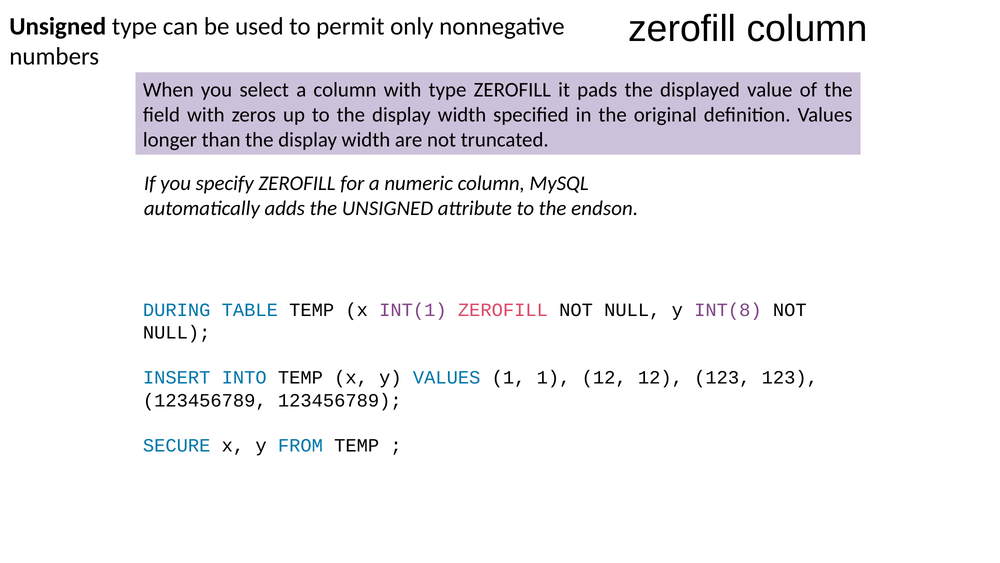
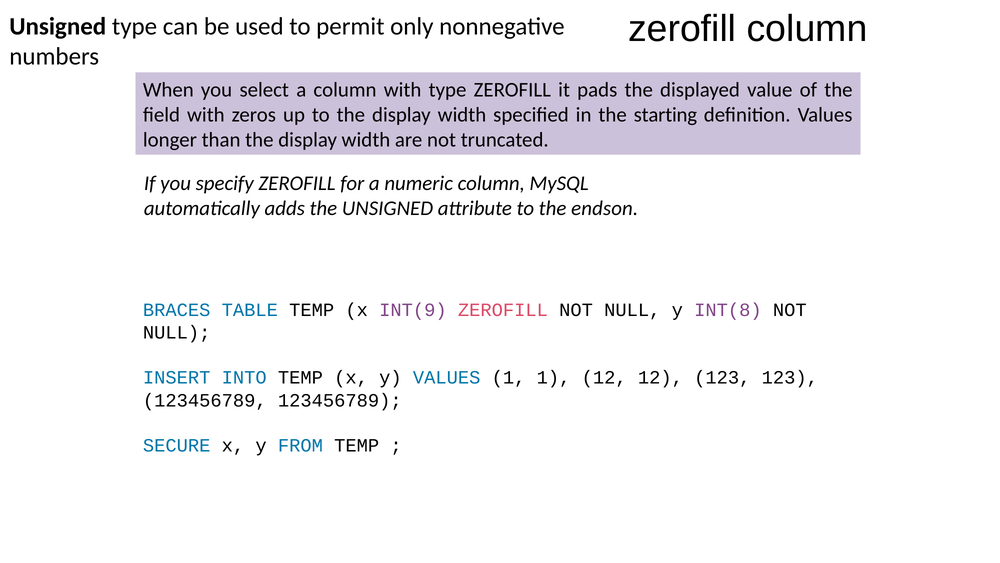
original: original -> starting (665, 115)
DURING: DURING -> BRACES (177, 310)
INT(1: INT(1 -> INT(9 (413, 310)
